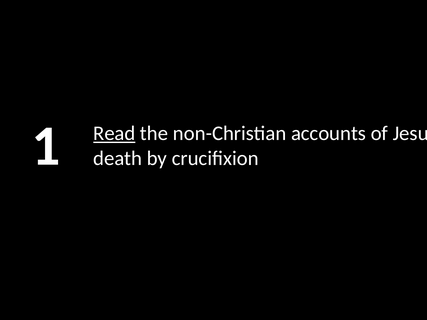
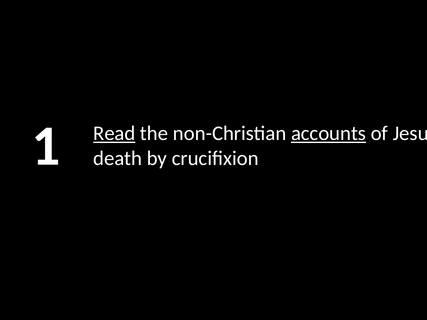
accounts underline: none -> present (329, 133)
